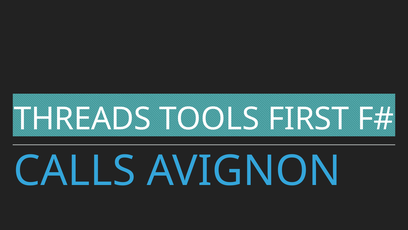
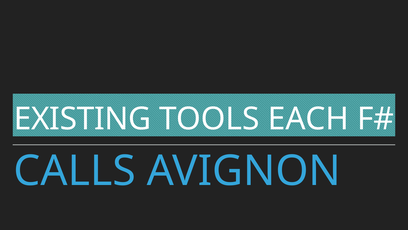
THREADS: THREADS -> EXISTING (82, 119)
FIRST: FIRST -> EACH (308, 119)
